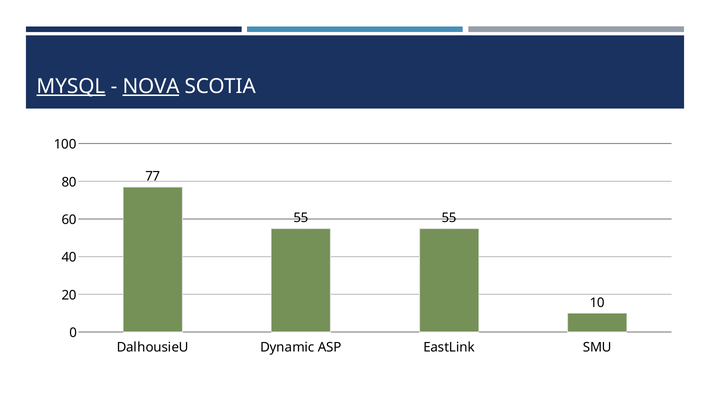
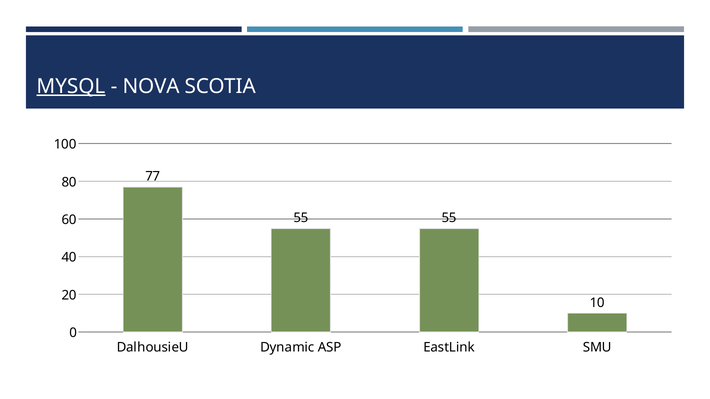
NOVA underline: present -> none (151, 86)
